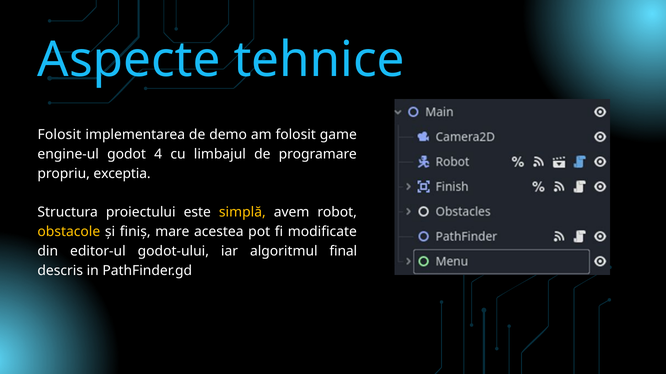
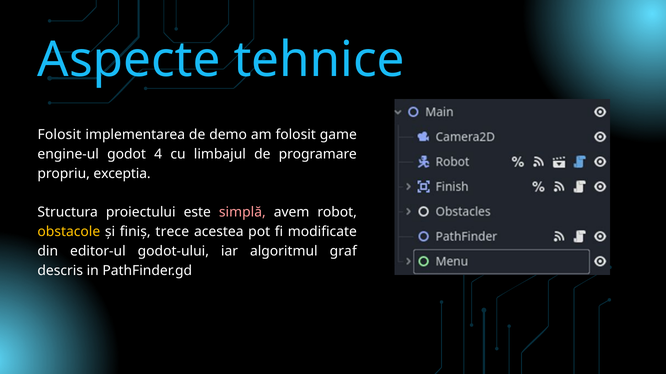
simplă colour: yellow -> pink (242, 213)
mare: mare -> trece (172, 232)
final: final -> graf (343, 252)
